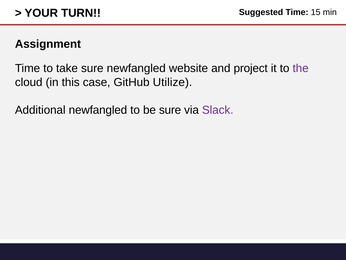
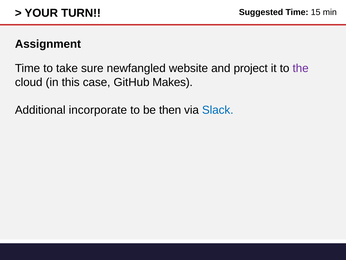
Utilize: Utilize -> Makes (173, 82)
Additional newfangled: newfangled -> incorporate (98, 110)
be sure: sure -> then (170, 110)
Slack colour: purple -> blue (218, 110)
